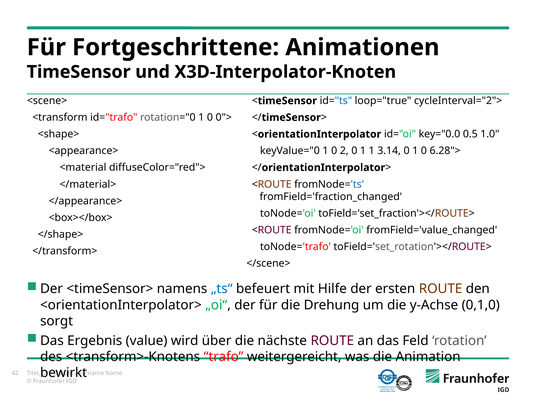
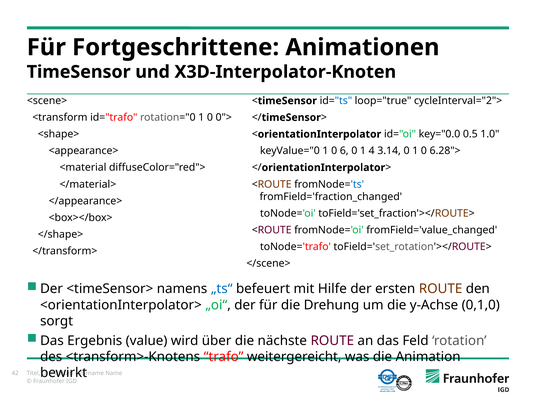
2: 2 -> 6 (344, 151)
1 1: 1 -> 4 (372, 151)
